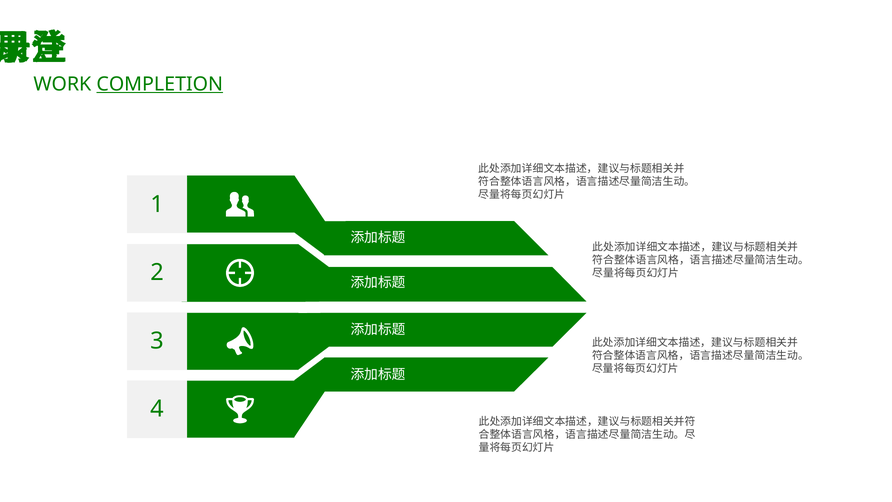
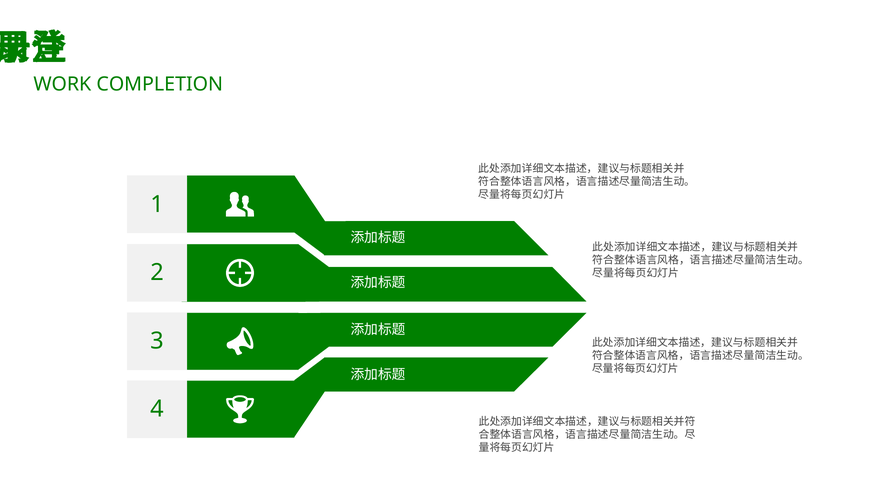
COMPLETION underline: present -> none (160, 84)
